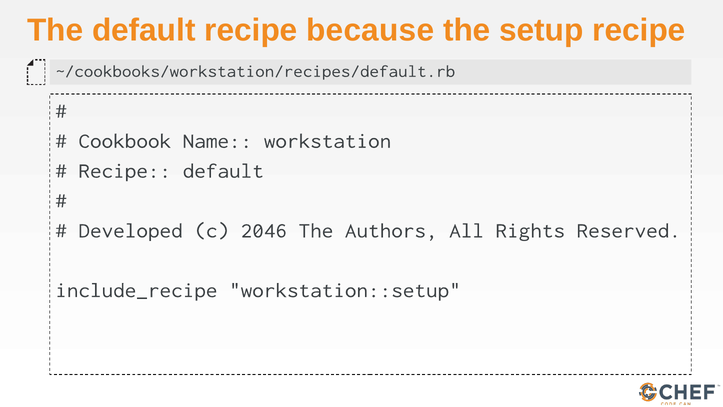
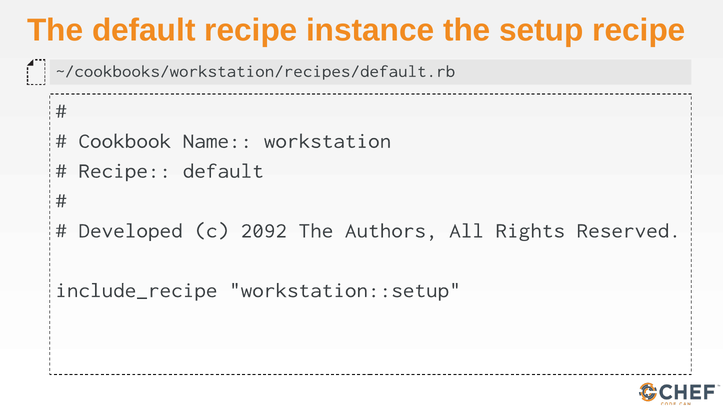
because: because -> instance (370, 30)
2046: 2046 -> 2092 (264, 230)
